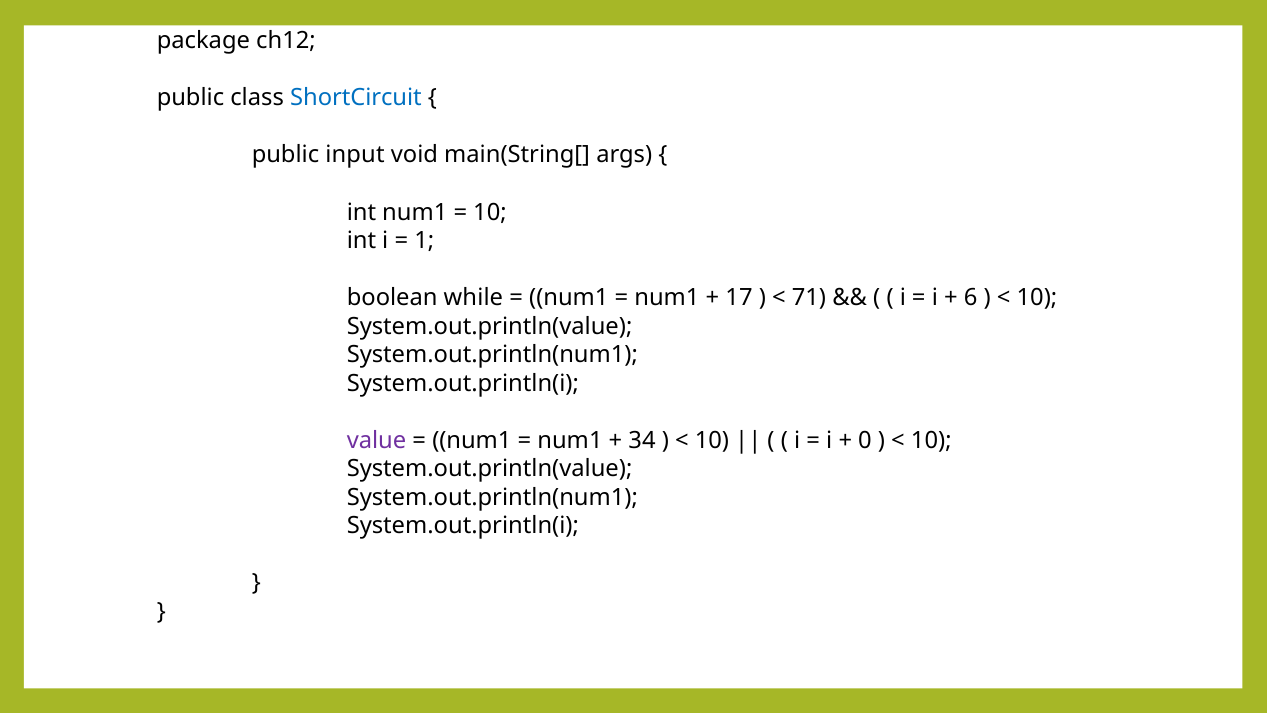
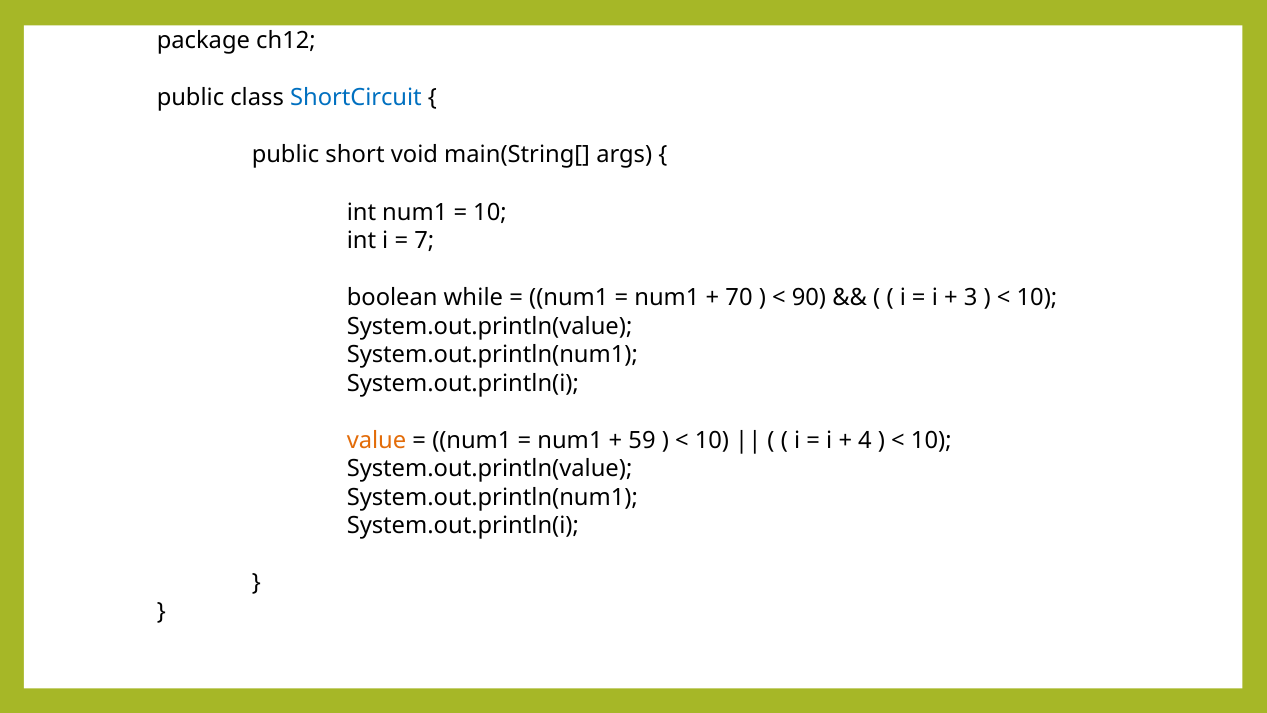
input: input -> short (355, 155)
1: 1 -> 7 (424, 241)
17: 17 -> 70 (739, 298)
71: 71 -> 90 (809, 298)
6: 6 -> 3 (971, 298)
value colour: purple -> orange (377, 440)
34: 34 -> 59 (642, 440)
0: 0 -> 4 (865, 440)
